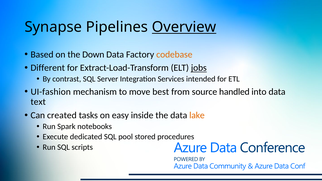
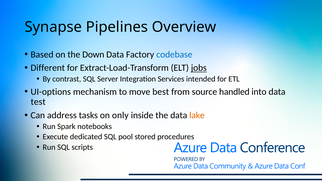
Overview underline: present -> none (184, 27)
codebase colour: orange -> blue (174, 54)
UI-fashion: UI-fashion -> UI-options (51, 92)
text: text -> test (38, 102)
created: created -> address (62, 115)
easy: easy -> only (120, 115)
